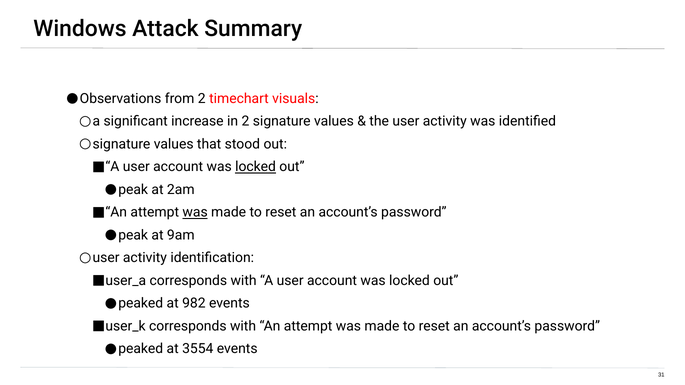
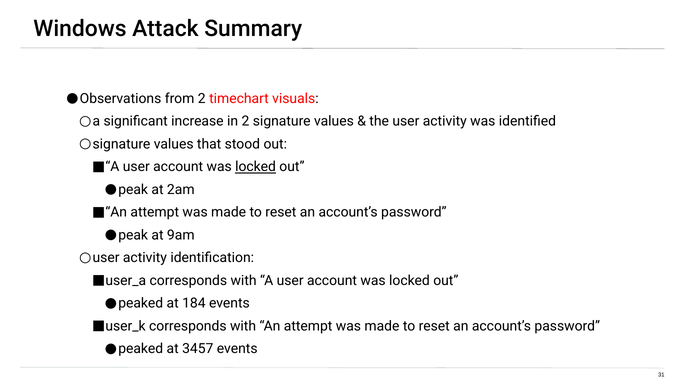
was underline: present -> none (195, 213)
982: 982 -> 184 (194, 304)
3554: 3554 -> 3457 (198, 349)
